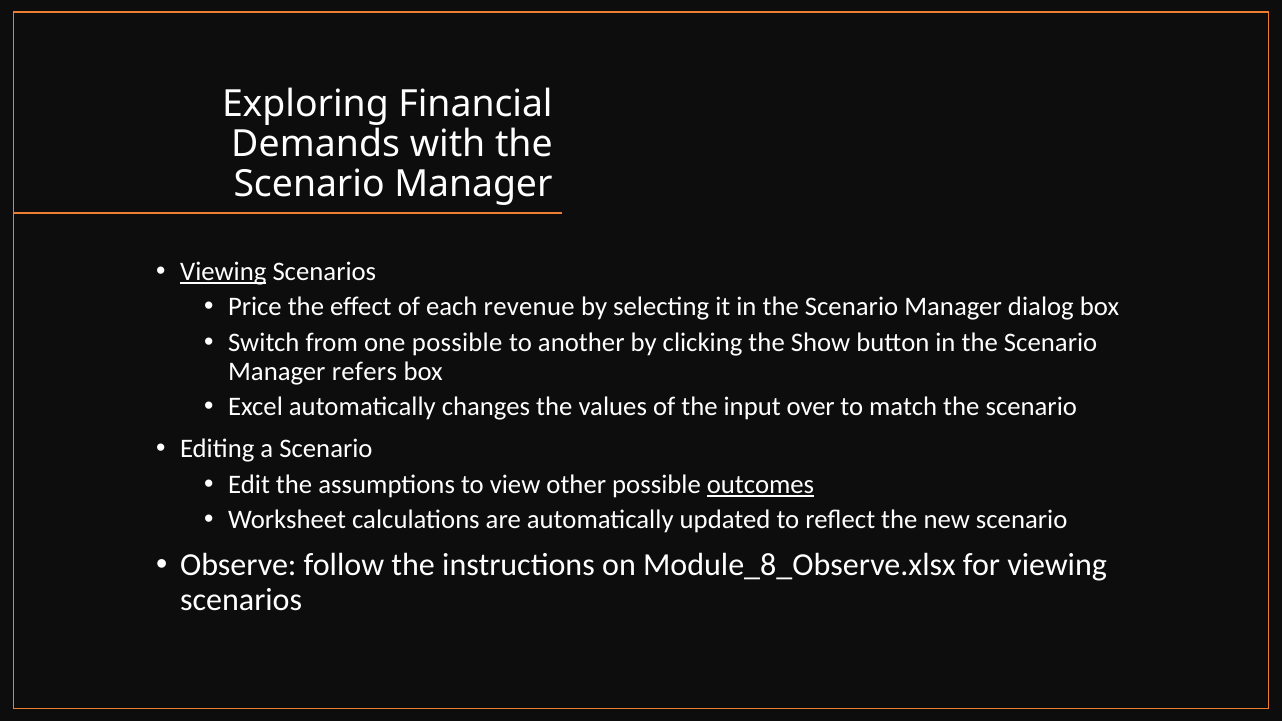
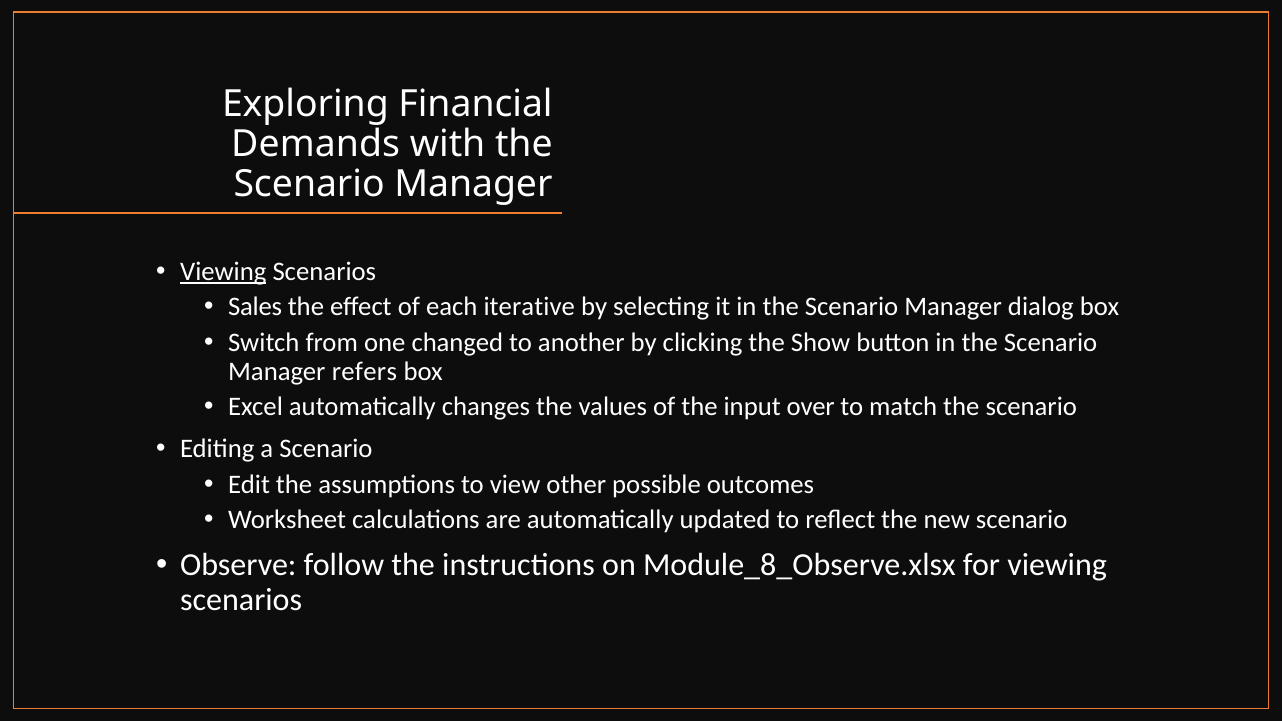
Price: Price -> Sales (255, 307)
revenue: revenue -> iterative (529, 307)
one possible: possible -> changed (457, 342)
outcomes underline: present -> none (760, 485)
